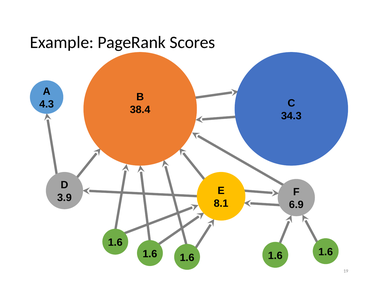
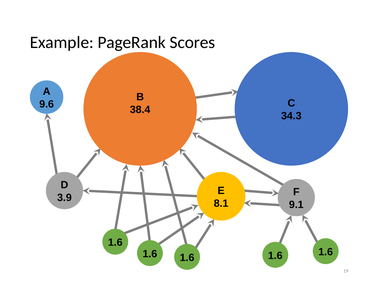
4.3: 4.3 -> 9.6 (47, 104)
6.9: 6.9 -> 9.1 (296, 204)
